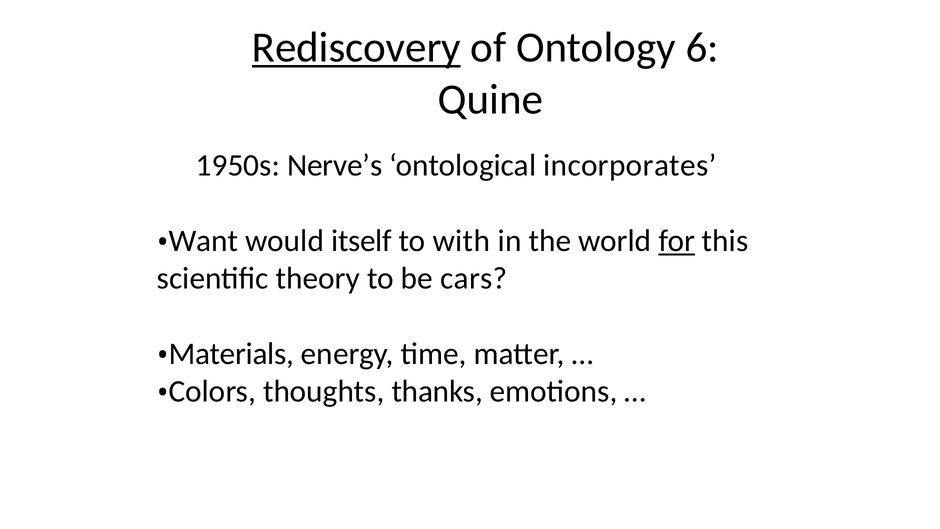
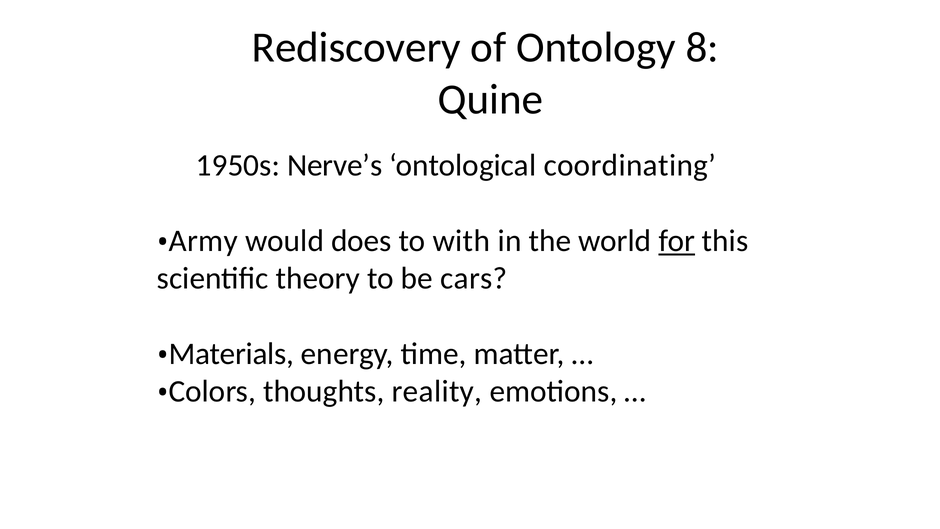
Rediscovery underline: present -> none (356, 48)
6: 6 -> 8 (702, 48)
incorporates: incorporates -> coordinating (630, 166)
Want: Want -> Army (203, 241)
itself: itself -> does (361, 241)
thanks: thanks -> reality (437, 391)
